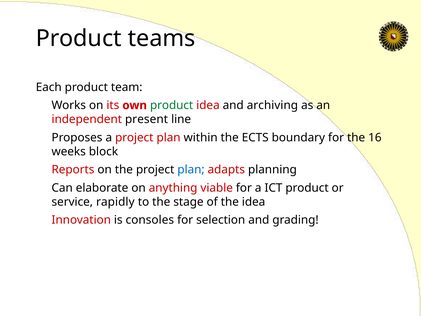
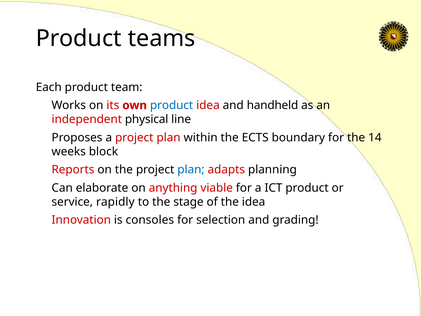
product colour: green -> blue (172, 105)
archiving: archiving -> handheld (272, 105)
present: present -> physical (147, 119)
16: 16 -> 14 (375, 137)
